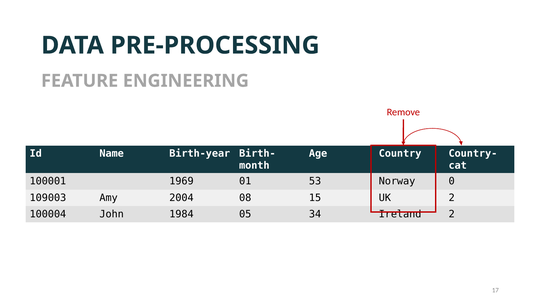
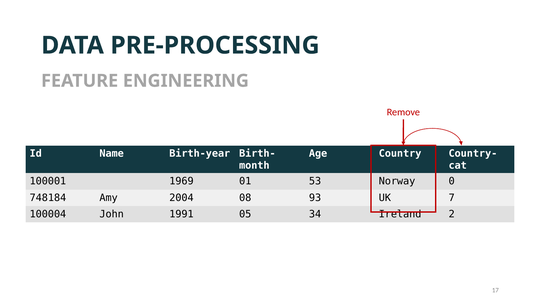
109003: 109003 -> 748184 (48, 197)
15: 15 -> 93 (315, 197)
UK 2: 2 -> 7 (452, 197)
1984: 1984 -> 1991 (181, 214)
